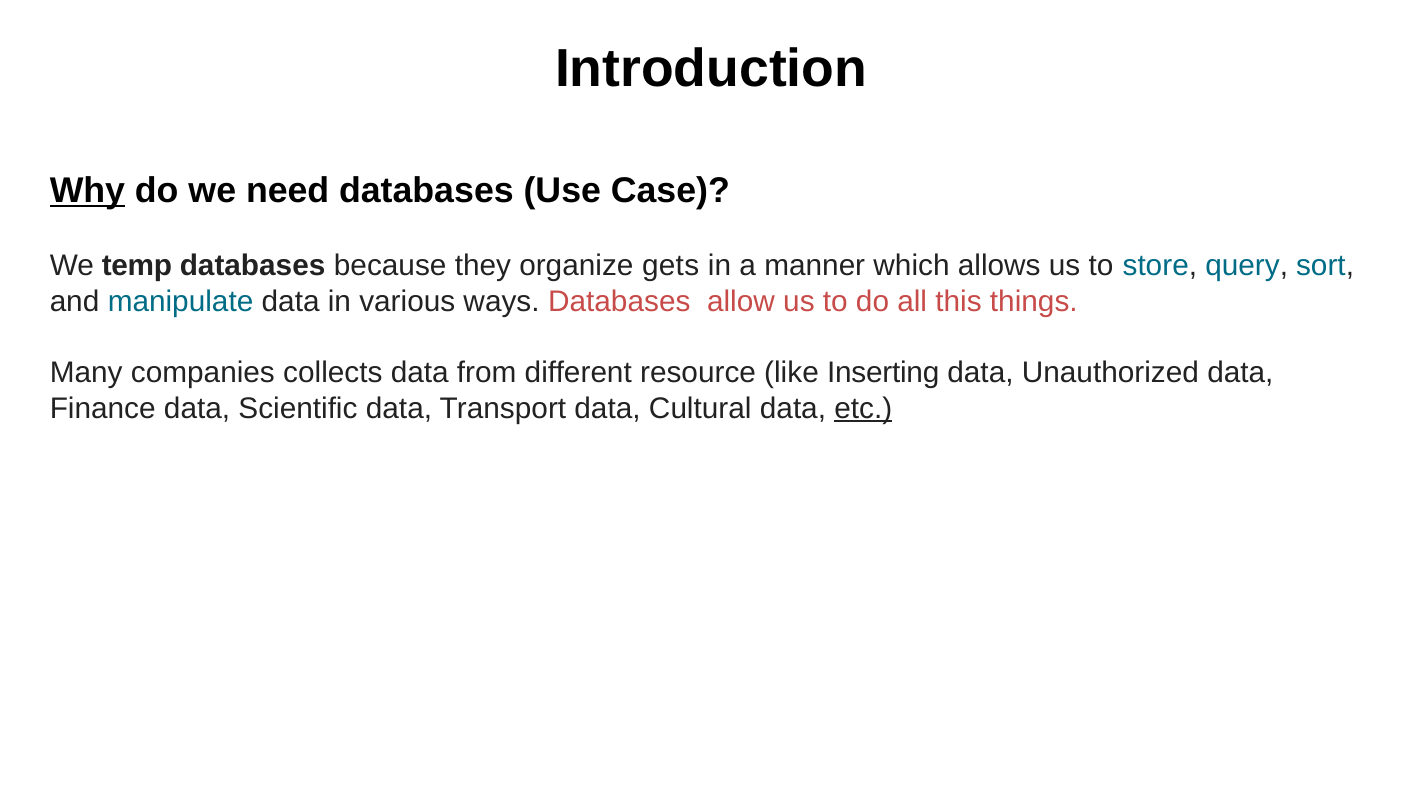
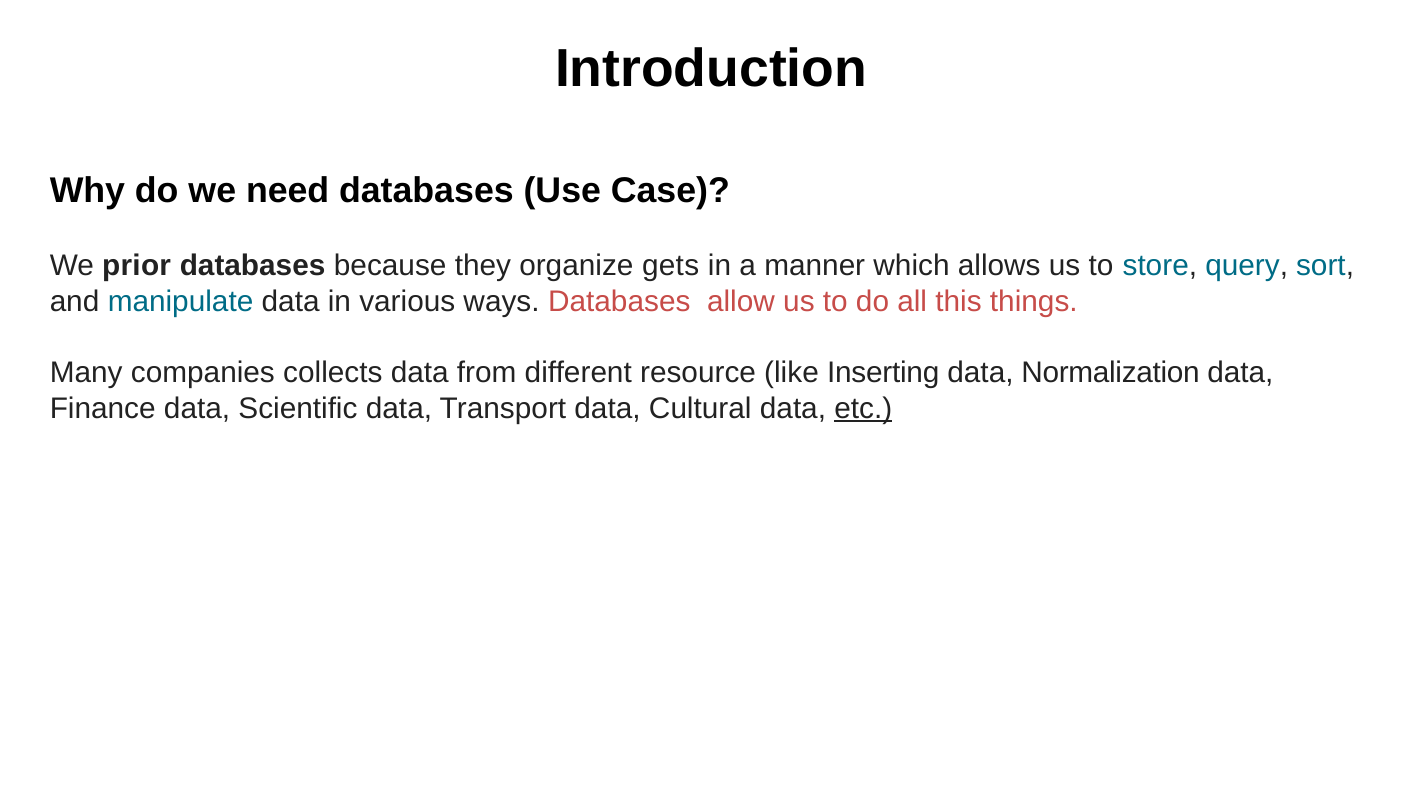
Why underline: present -> none (87, 191)
temp: temp -> prior (137, 266)
Unauthorized: Unauthorized -> Normalization (1111, 373)
